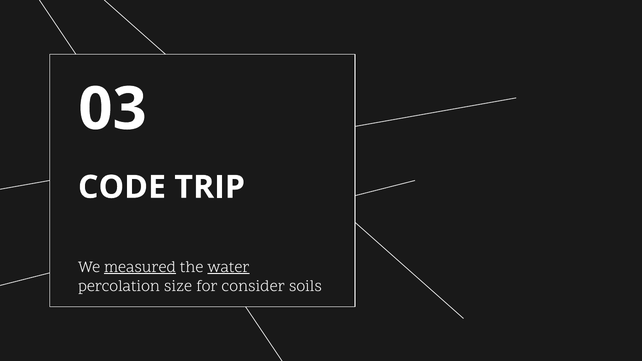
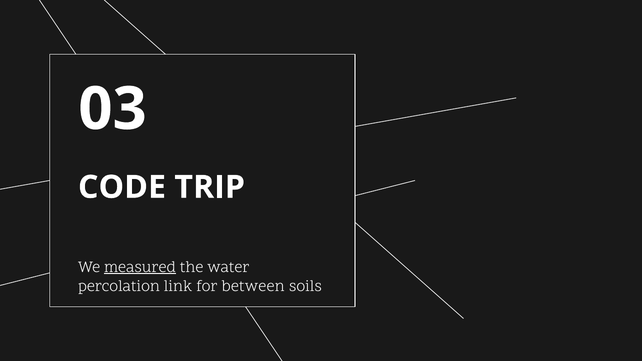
water underline: present -> none (228, 267)
size: size -> link (178, 286)
consider: consider -> between (253, 286)
